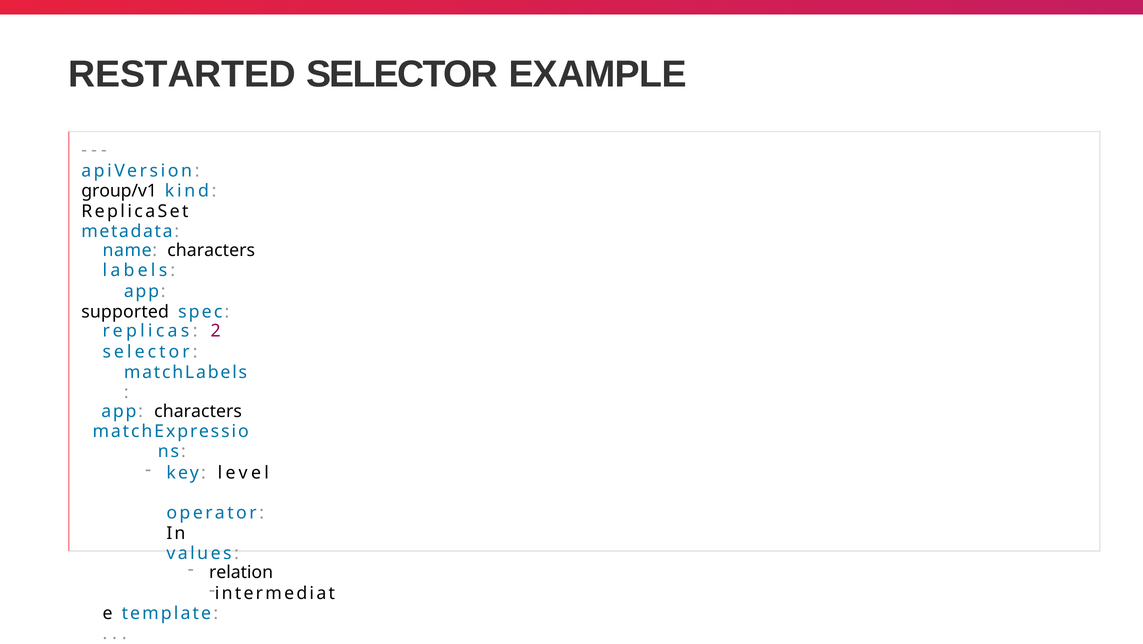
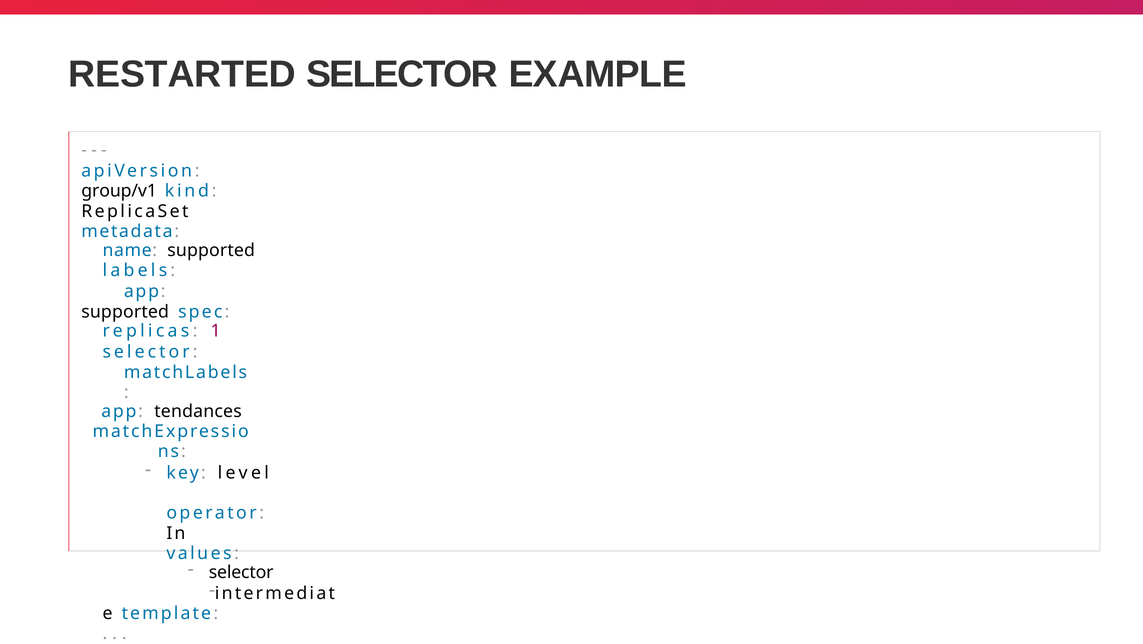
name characters: characters -> supported (211, 250)
2: 2 -> 1 (216, 331)
app characters: characters -> tendances (198, 411)
relation: relation -> selector (241, 572)
